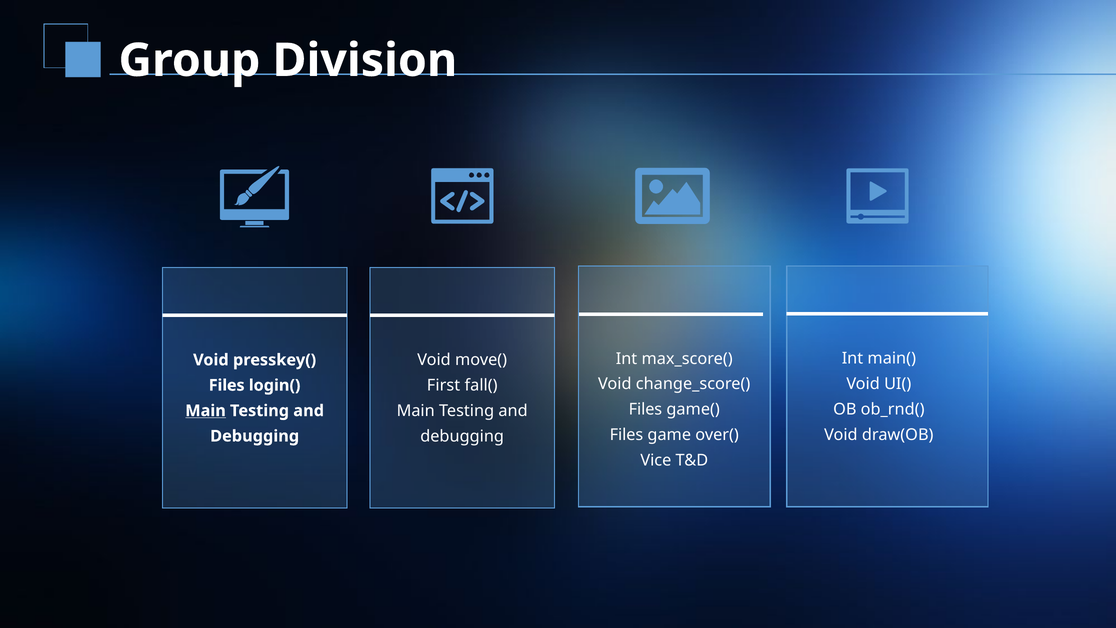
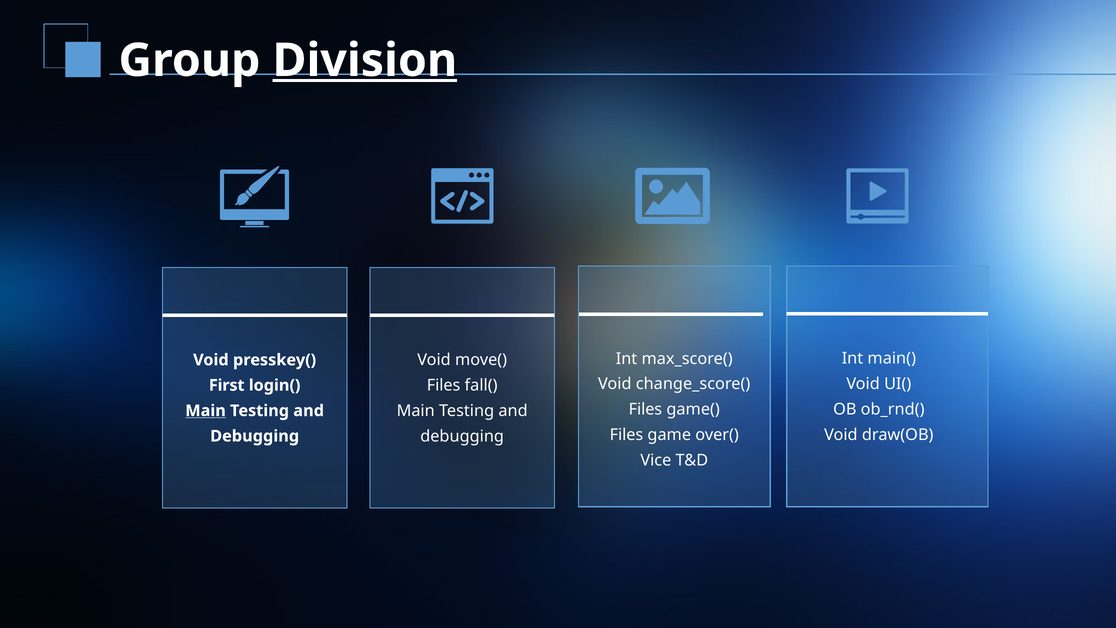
Division underline: none -> present (365, 61)
First: First -> Files (444, 385)
Files: Files -> First (227, 385)
